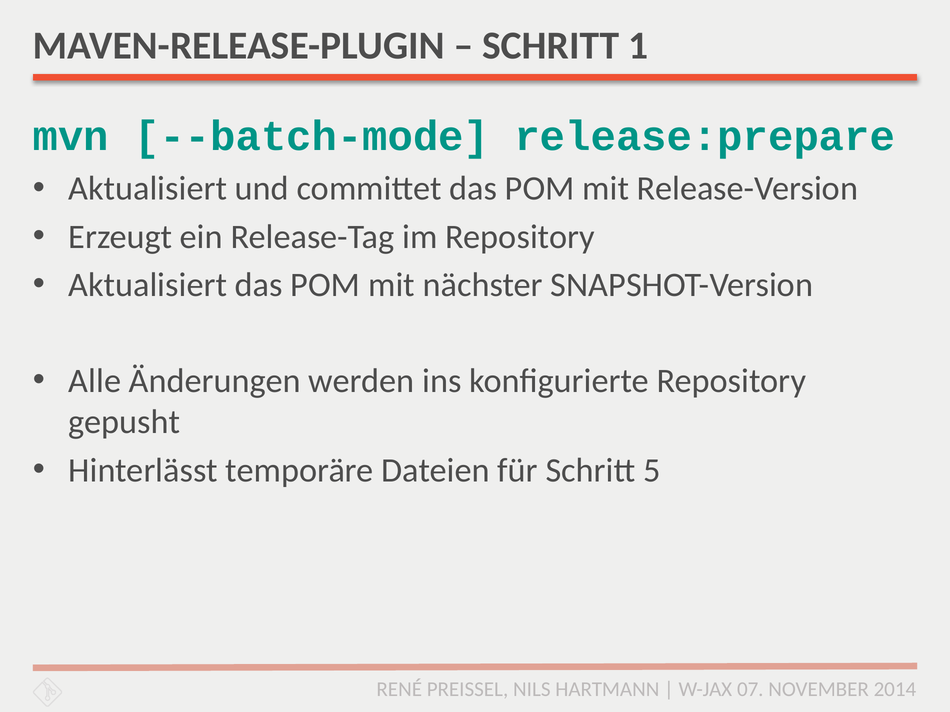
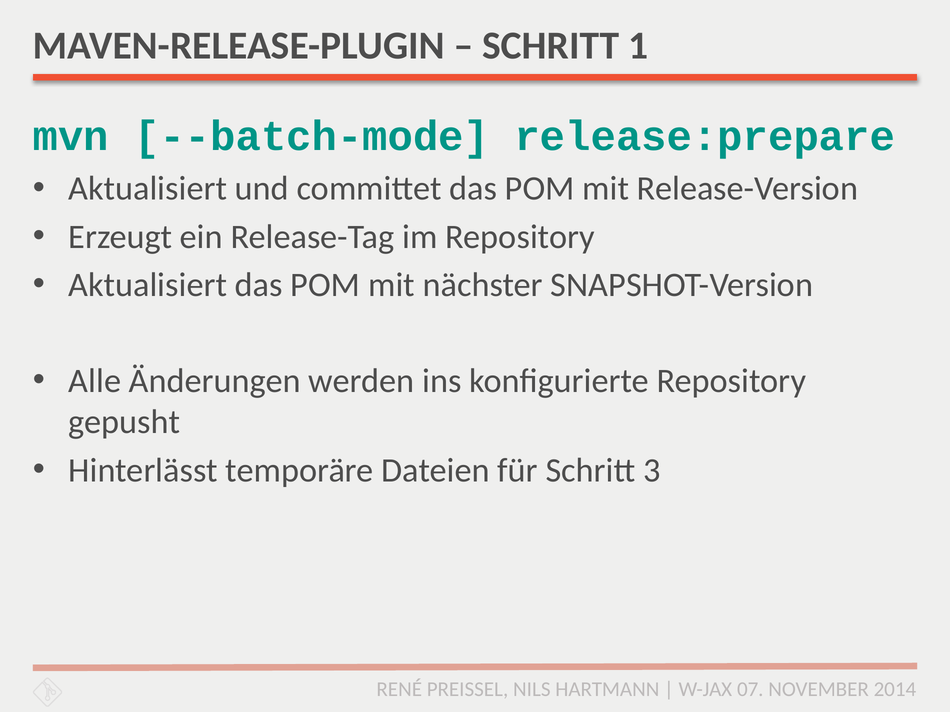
5: 5 -> 3 (652, 471)
